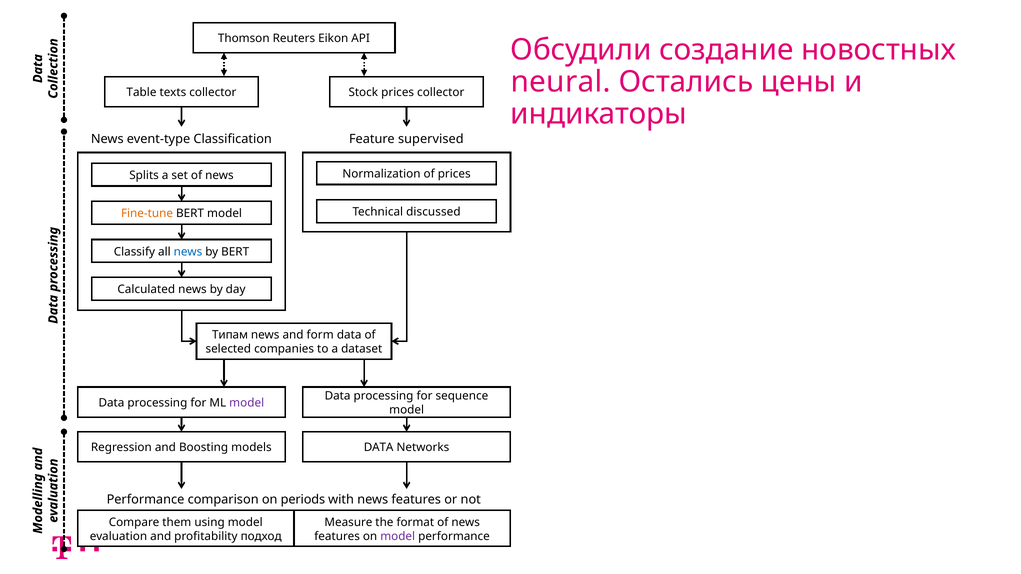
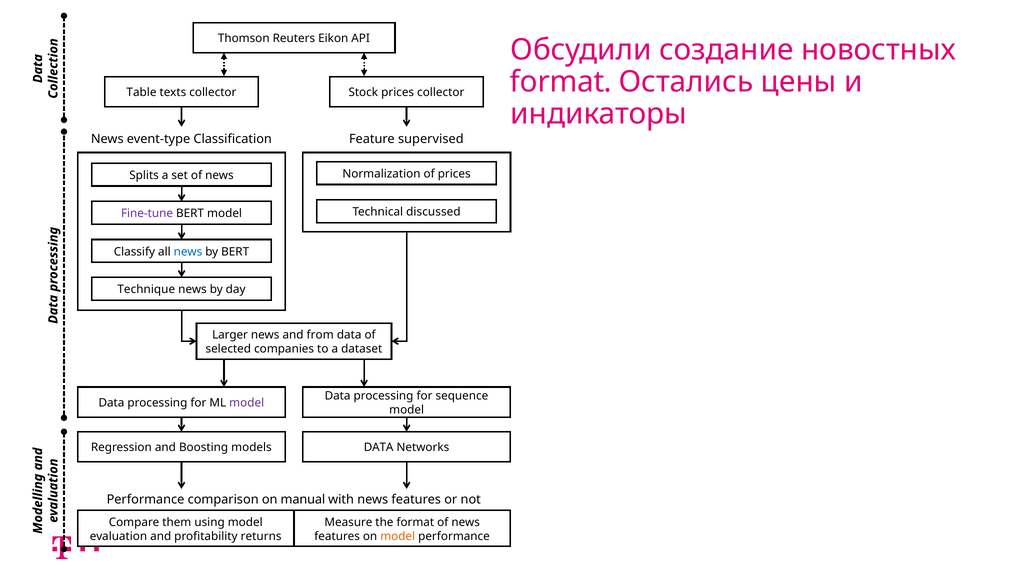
neural: neural -> format (561, 82)
Fine-tune colour: orange -> purple (147, 214)
Calculated: Calculated -> Technique (146, 290)
Типам: Типам -> Larger (230, 335)
form: form -> from (320, 335)
periods: periods -> manual (303, 500)
подход: подход -> returns (261, 536)
model colour: purple -> orange (398, 536)
